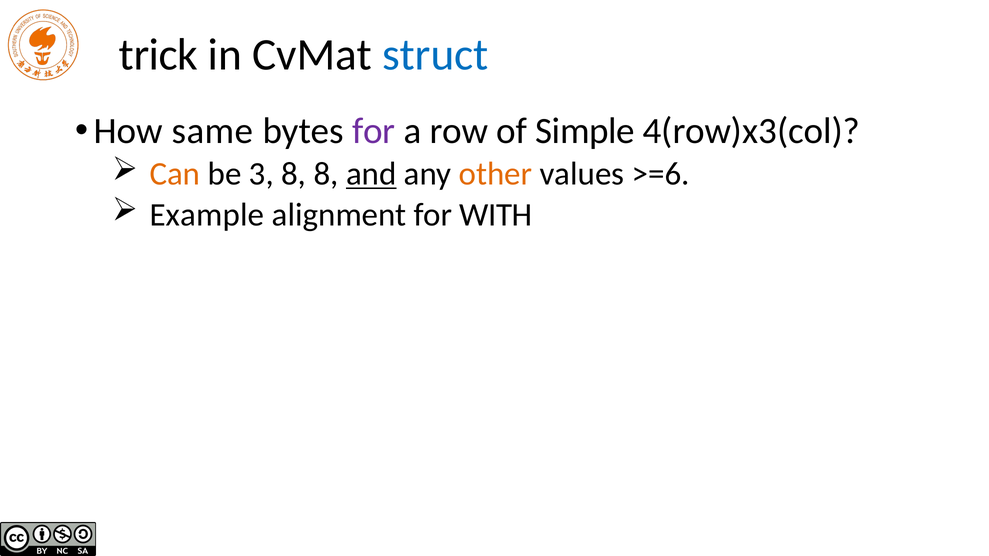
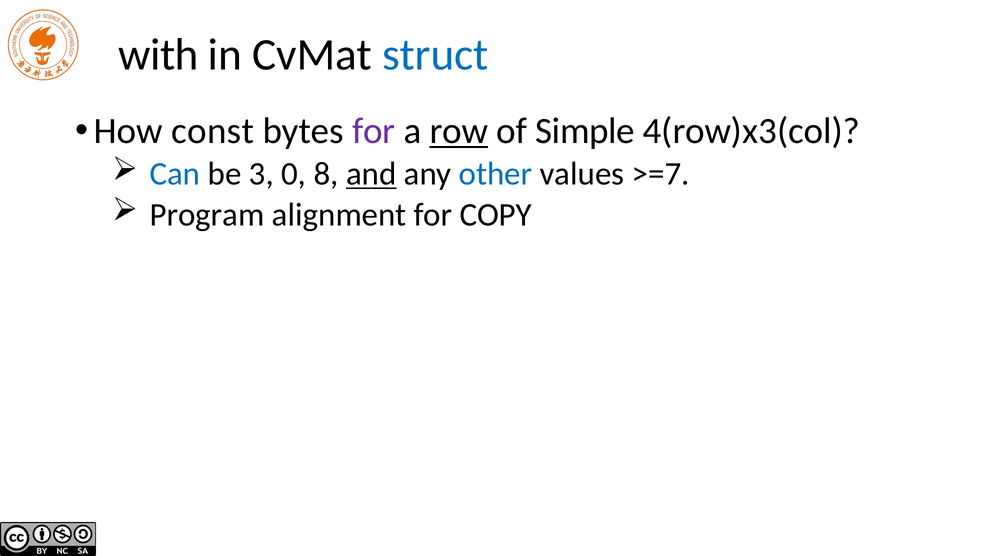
trick: trick -> with (158, 55)
same: same -> const (213, 131)
row underline: none -> present (459, 131)
Can colour: orange -> blue (175, 174)
3 8: 8 -> 0 (294, 174)
other colour: orange -> blue (496, 174)
>=6: >=6 -> >=7 (661, 174)
Example: Example -> Program (207, 215)
WITH: WITH -> COPY (496, 215)
